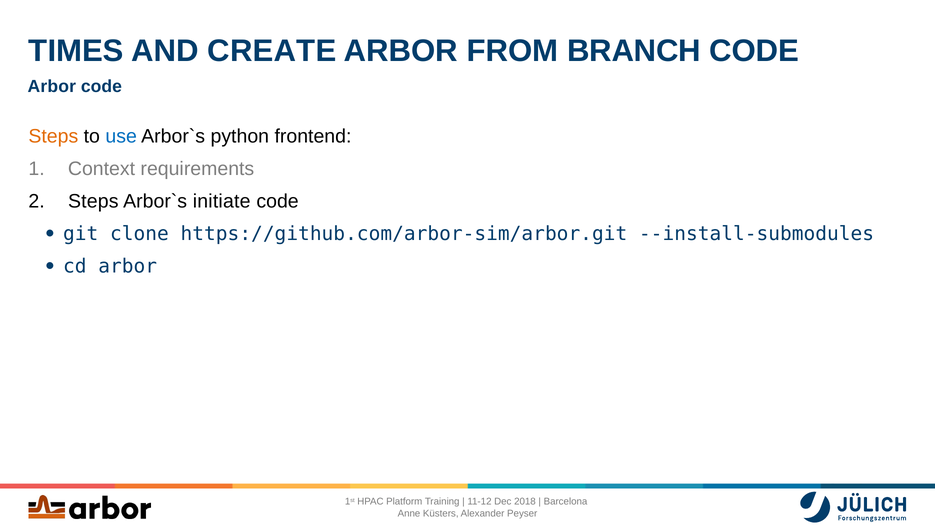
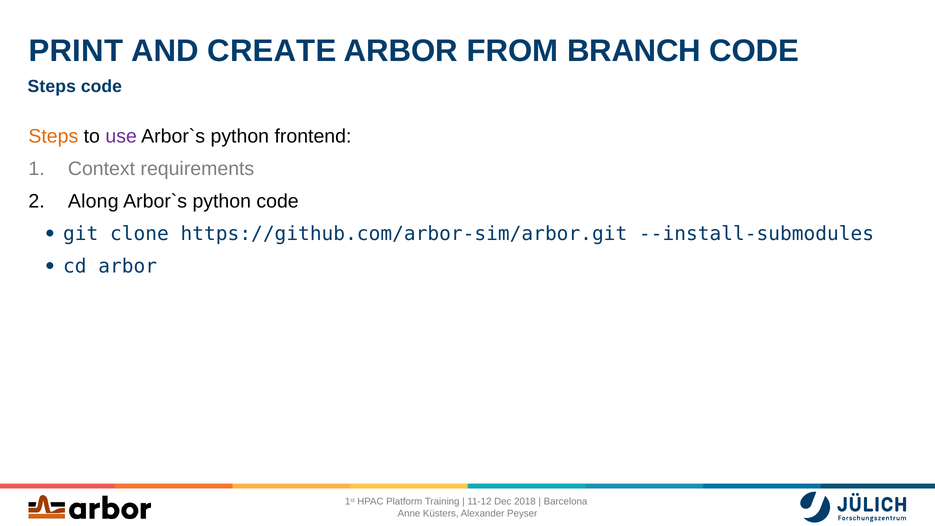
TIMES: TIMES -> PRINT (76, 51)
Arbor: Arbor -> Steps (52, 87)
use colour: blue -> purple (121, 136)
Steps: Steps -> Along (93, 201)
initiate: initiate -> python (222, 201)
